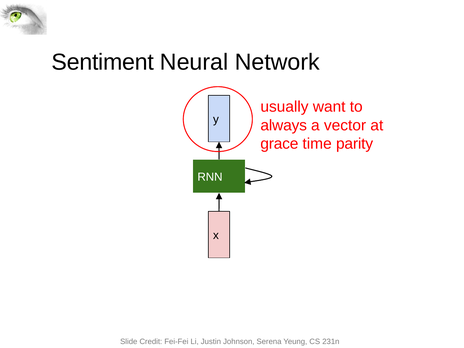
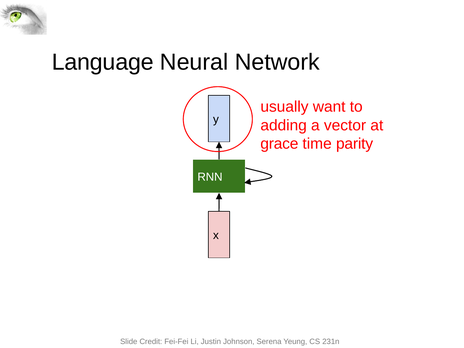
Sentiment: Sentiment -> Language (103, 62)
always: always -> adding (284, 125)
